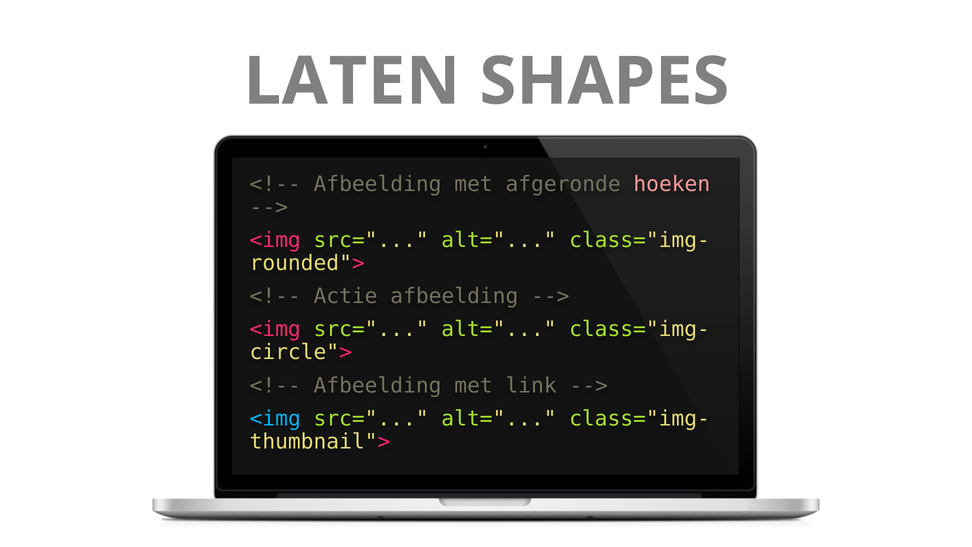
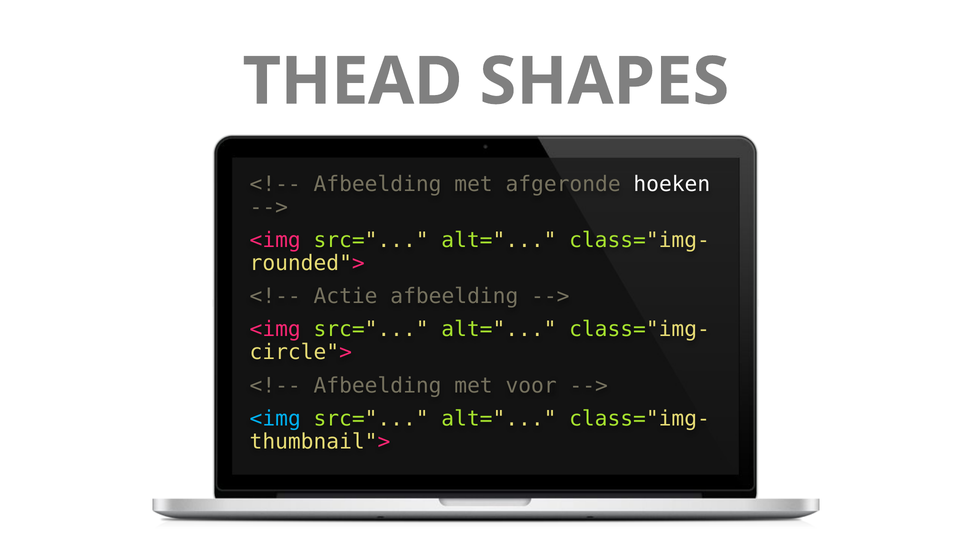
LATEN: LATEN -> THEAD (353, 82)
hoeken colour: pink -> white (672, 184)
link: link -> voor (531, 385)
